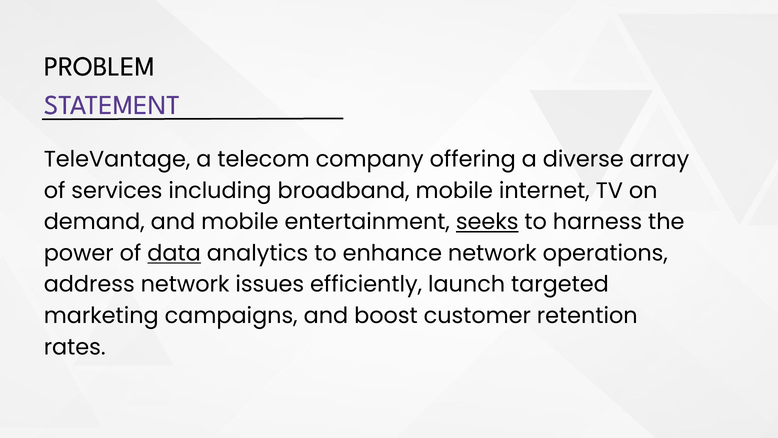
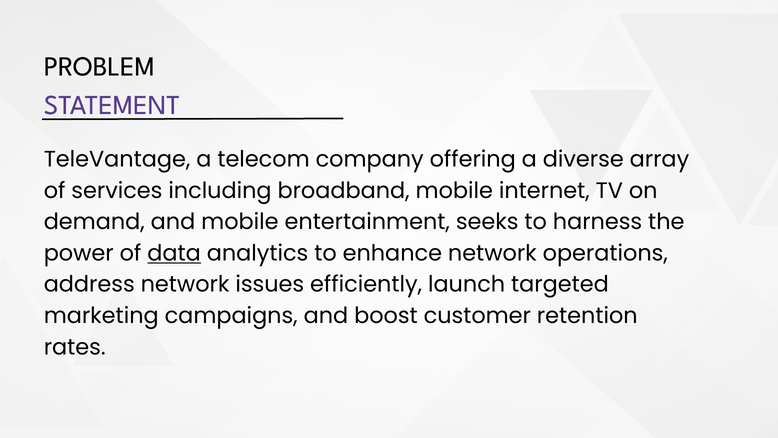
seeks underline: present -> none (487, 222)
